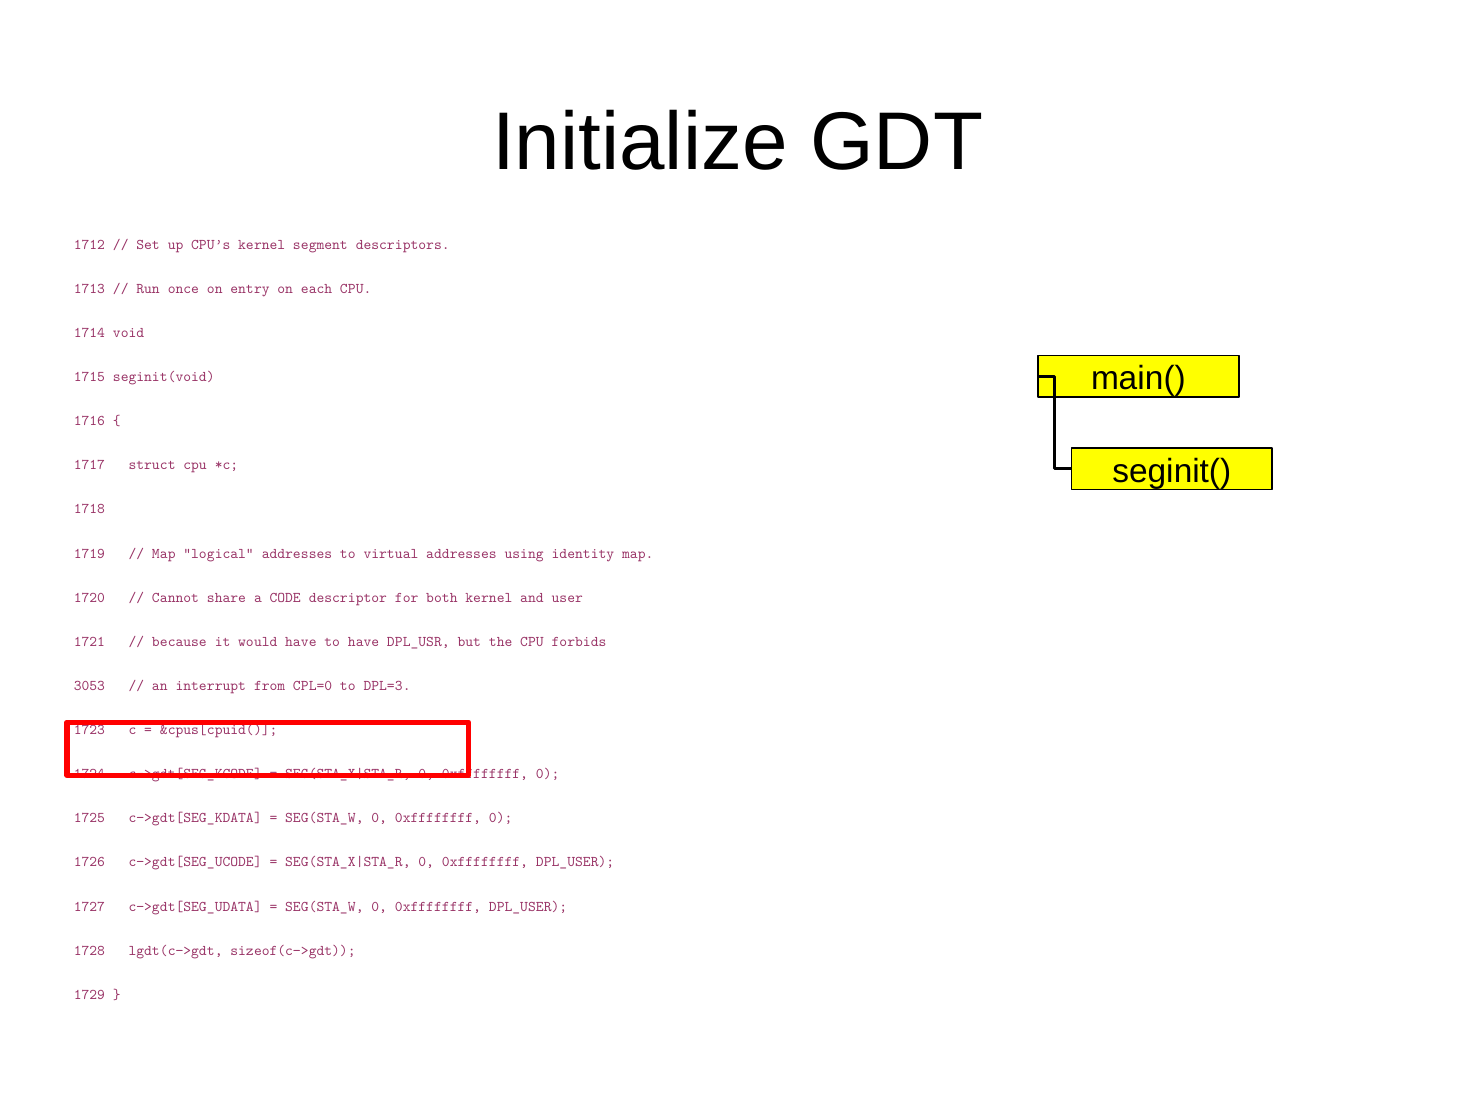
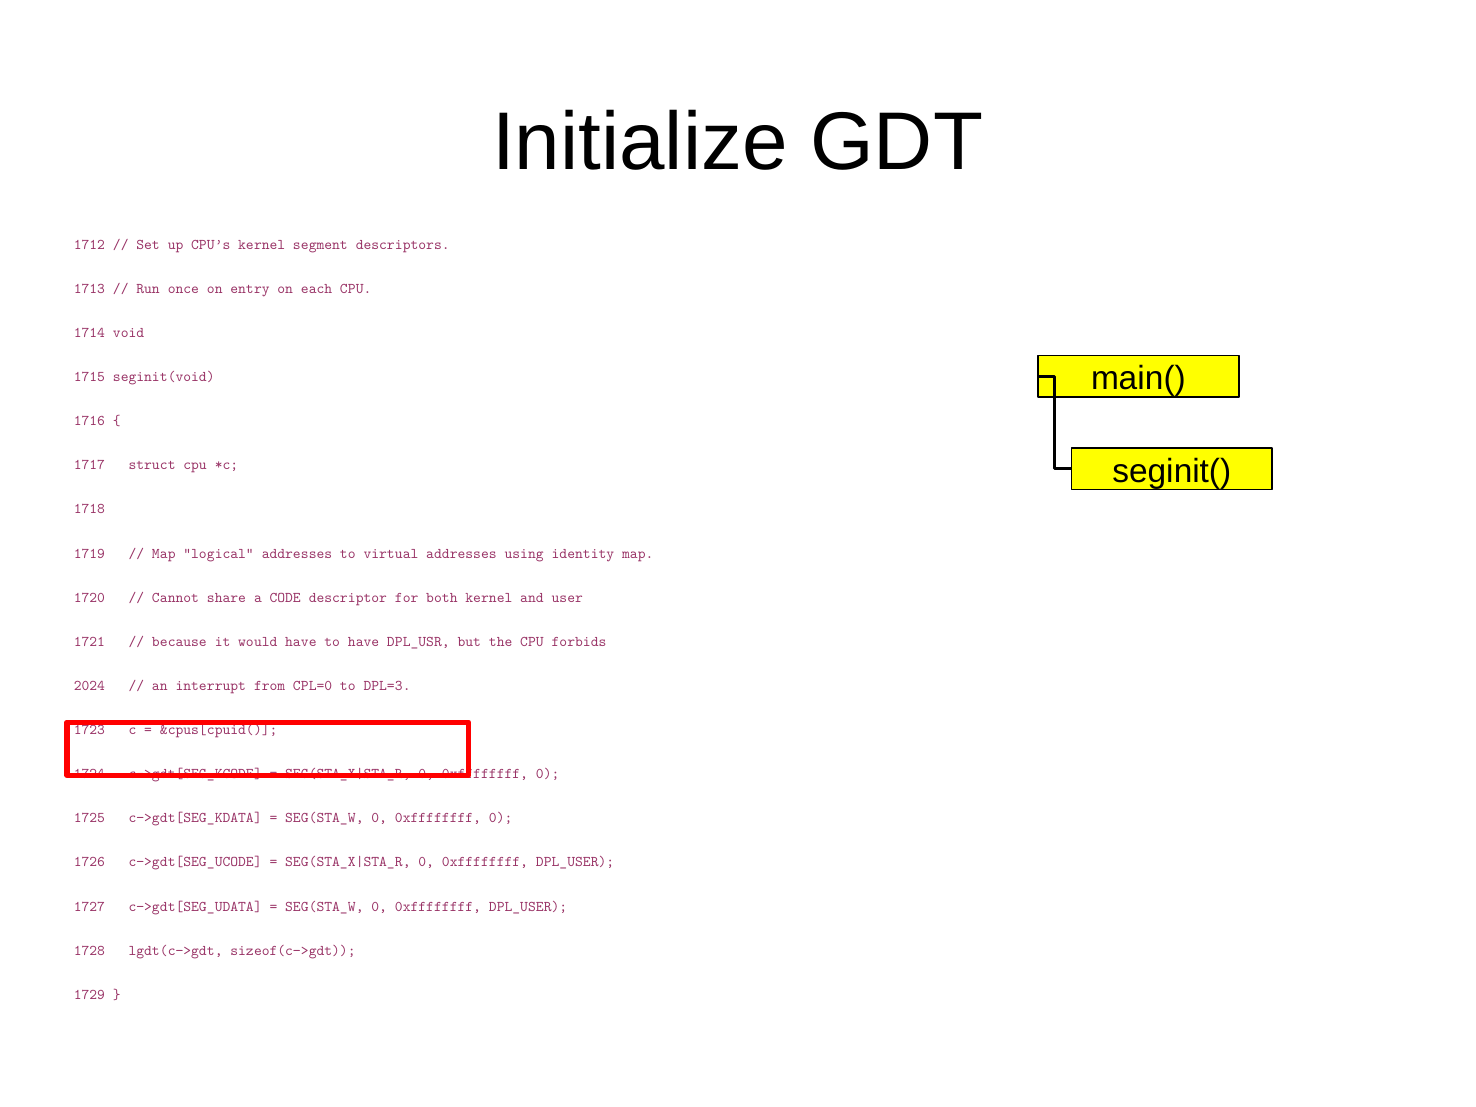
3053: 3053 -> 2024 (89, 685)
